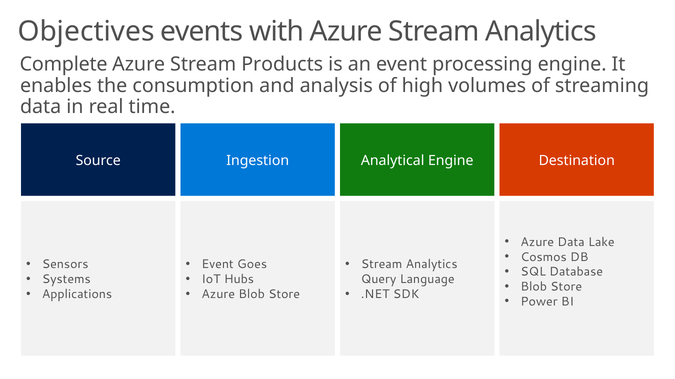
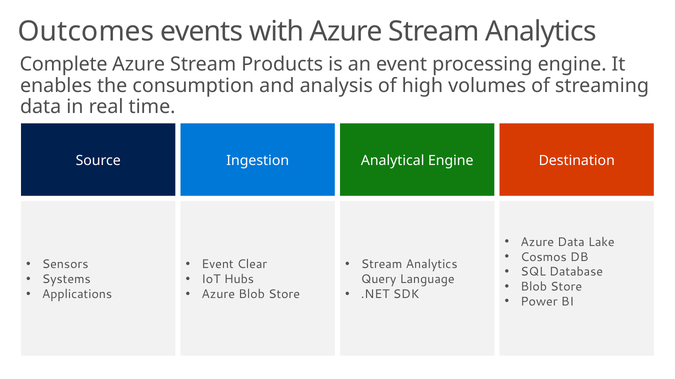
Objectives: Objectives -> Outcomes (86, 31)
Goes: Goes -> Clear (252, 265)
